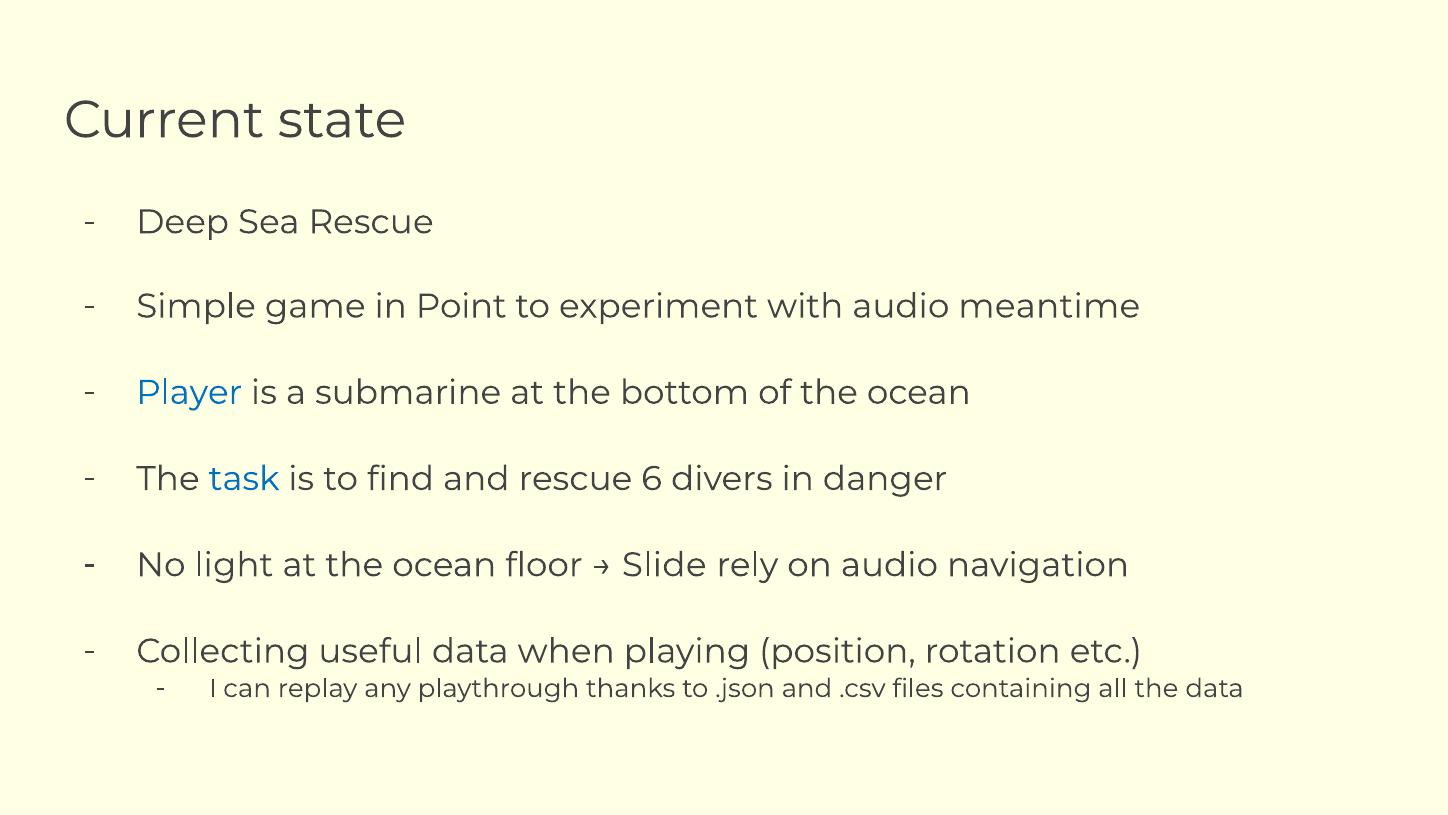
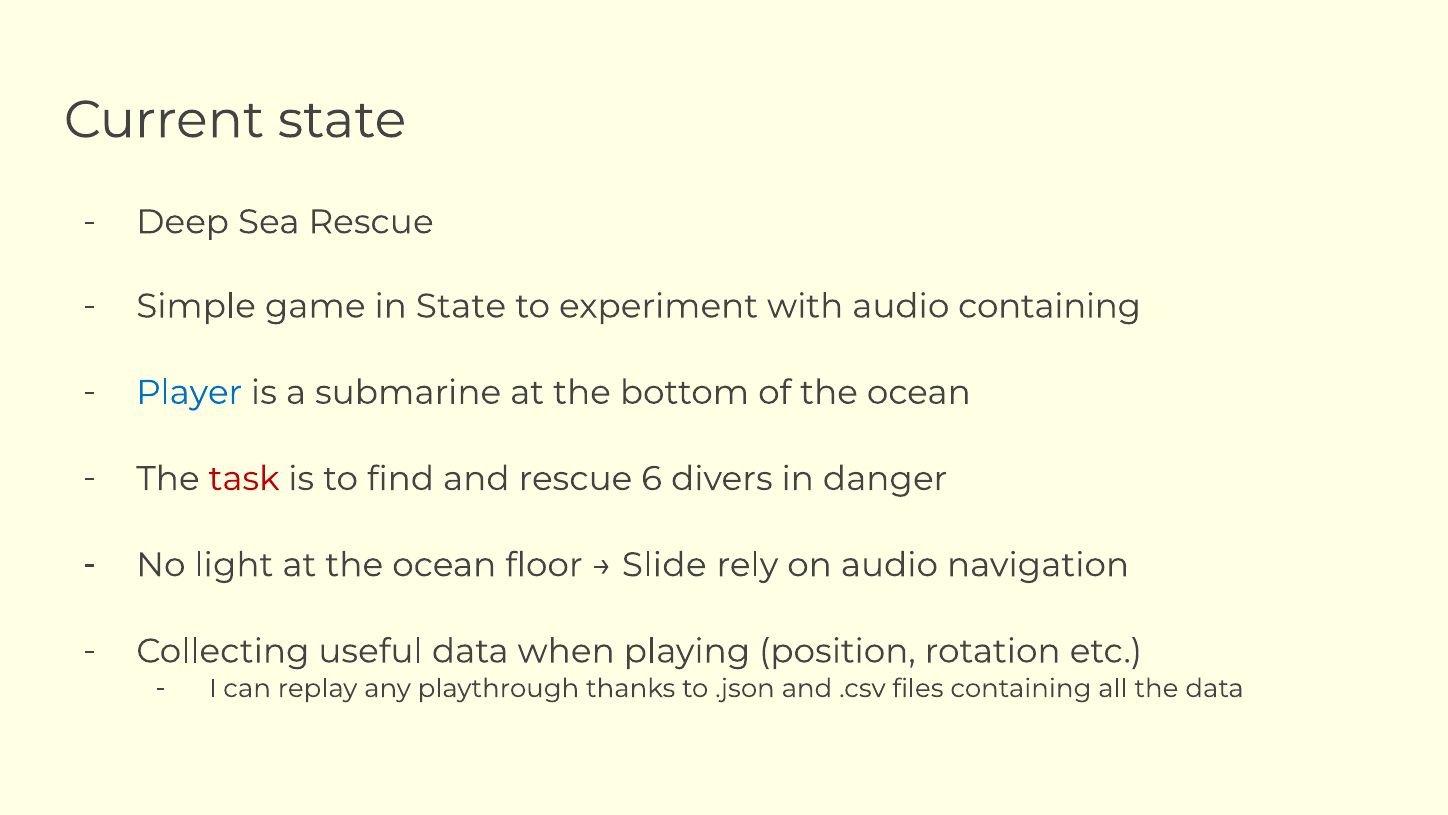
in Point: Point -> State (461, 306)
audio meantime: meantime -> containing (1050, 306)
task colour: blue -> red (244, 478)
